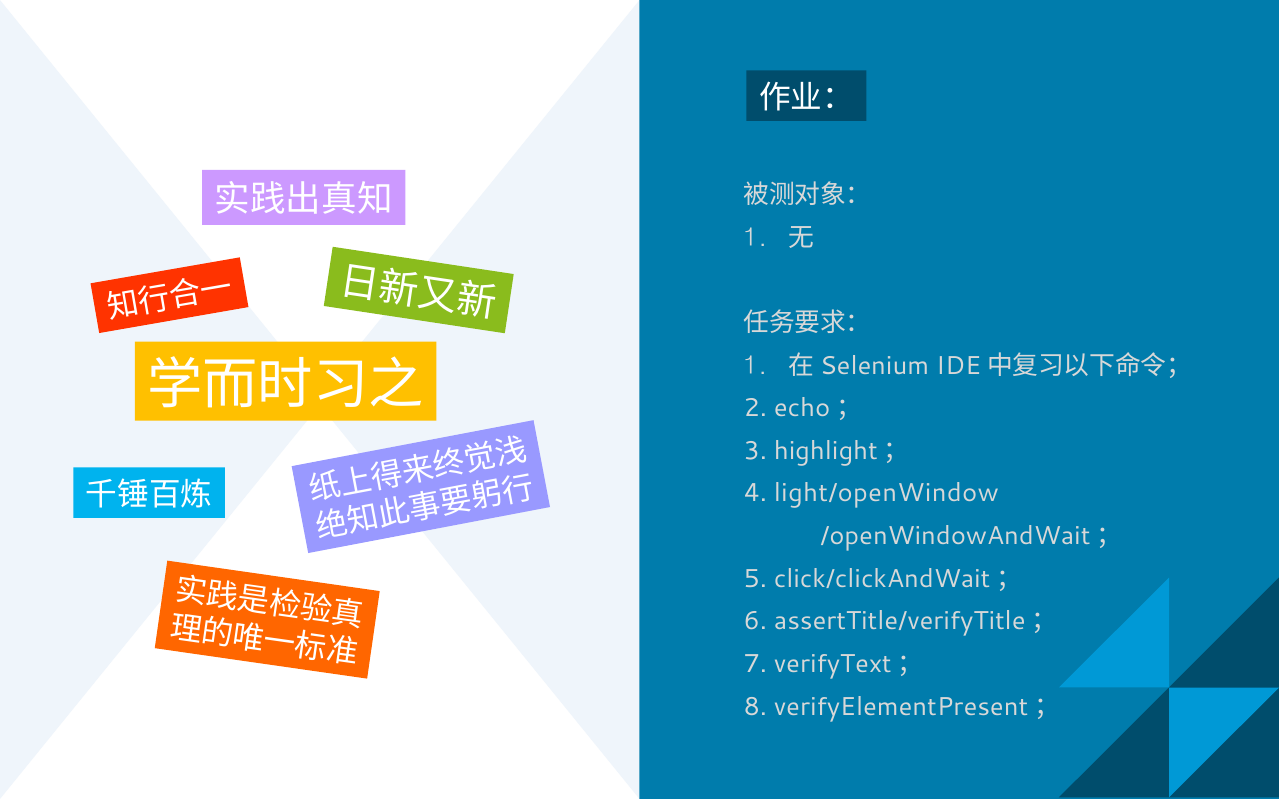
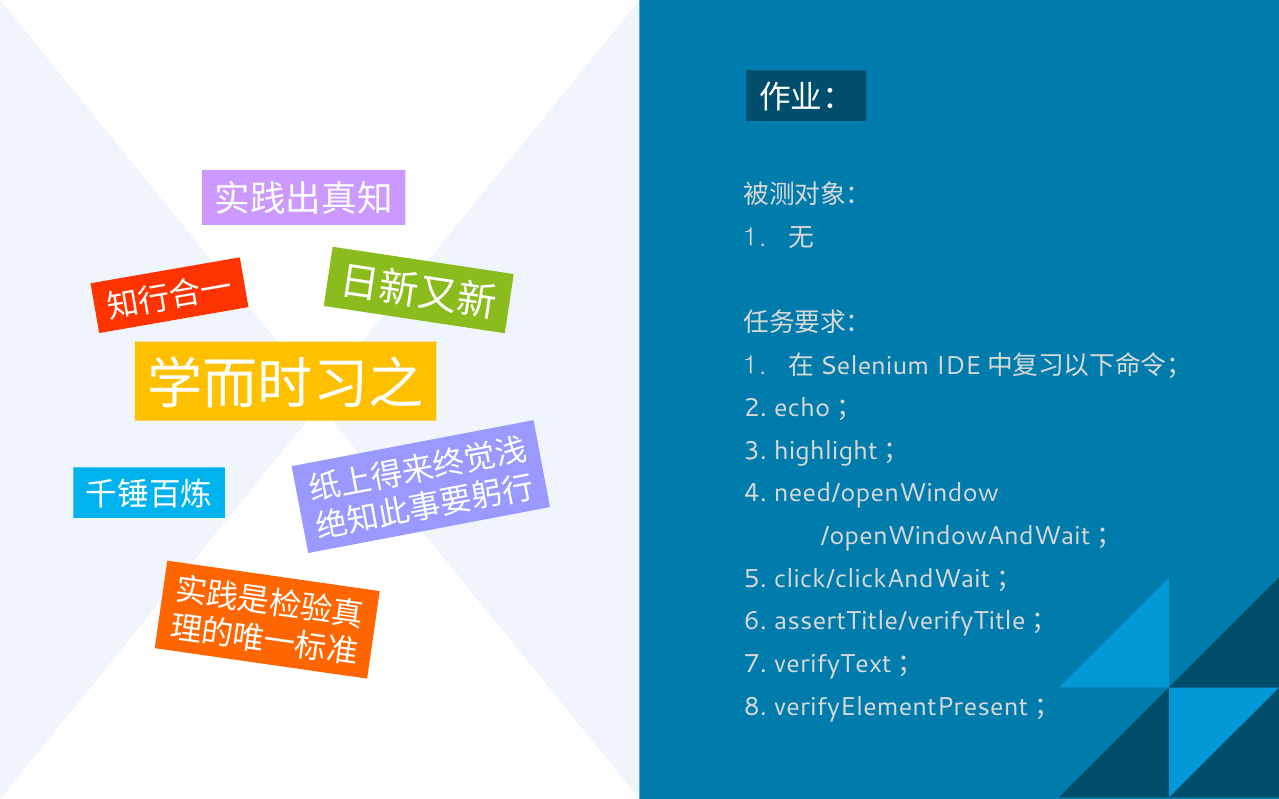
light/openWindow: light/openWindow -> need/openWindow (886, 494)
